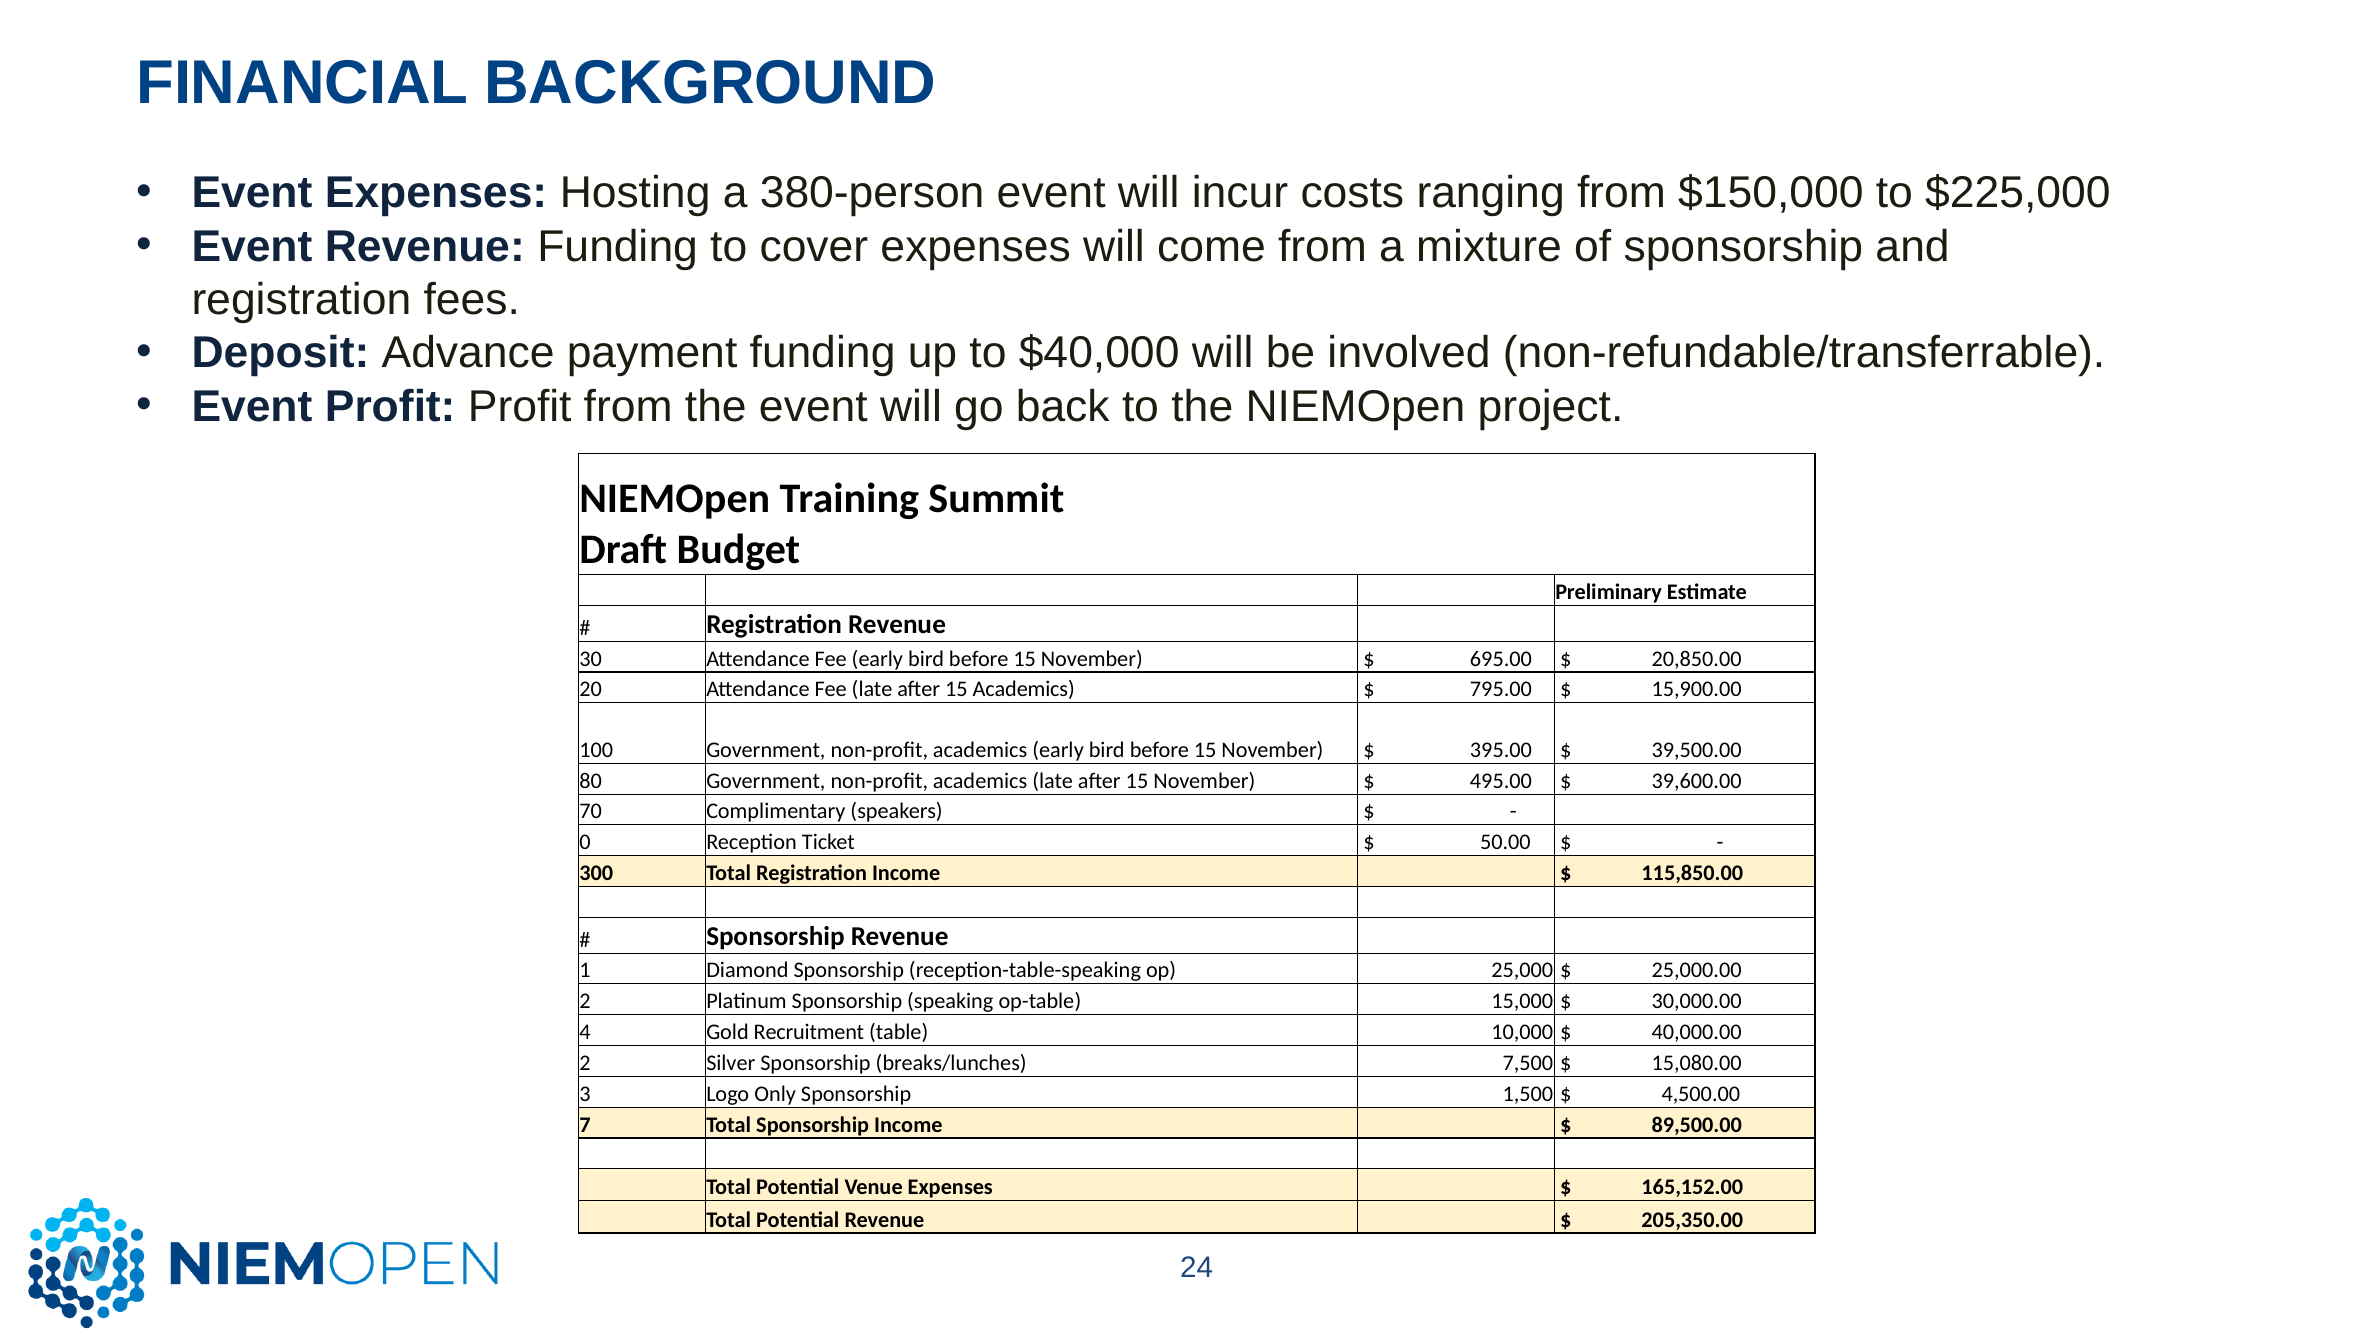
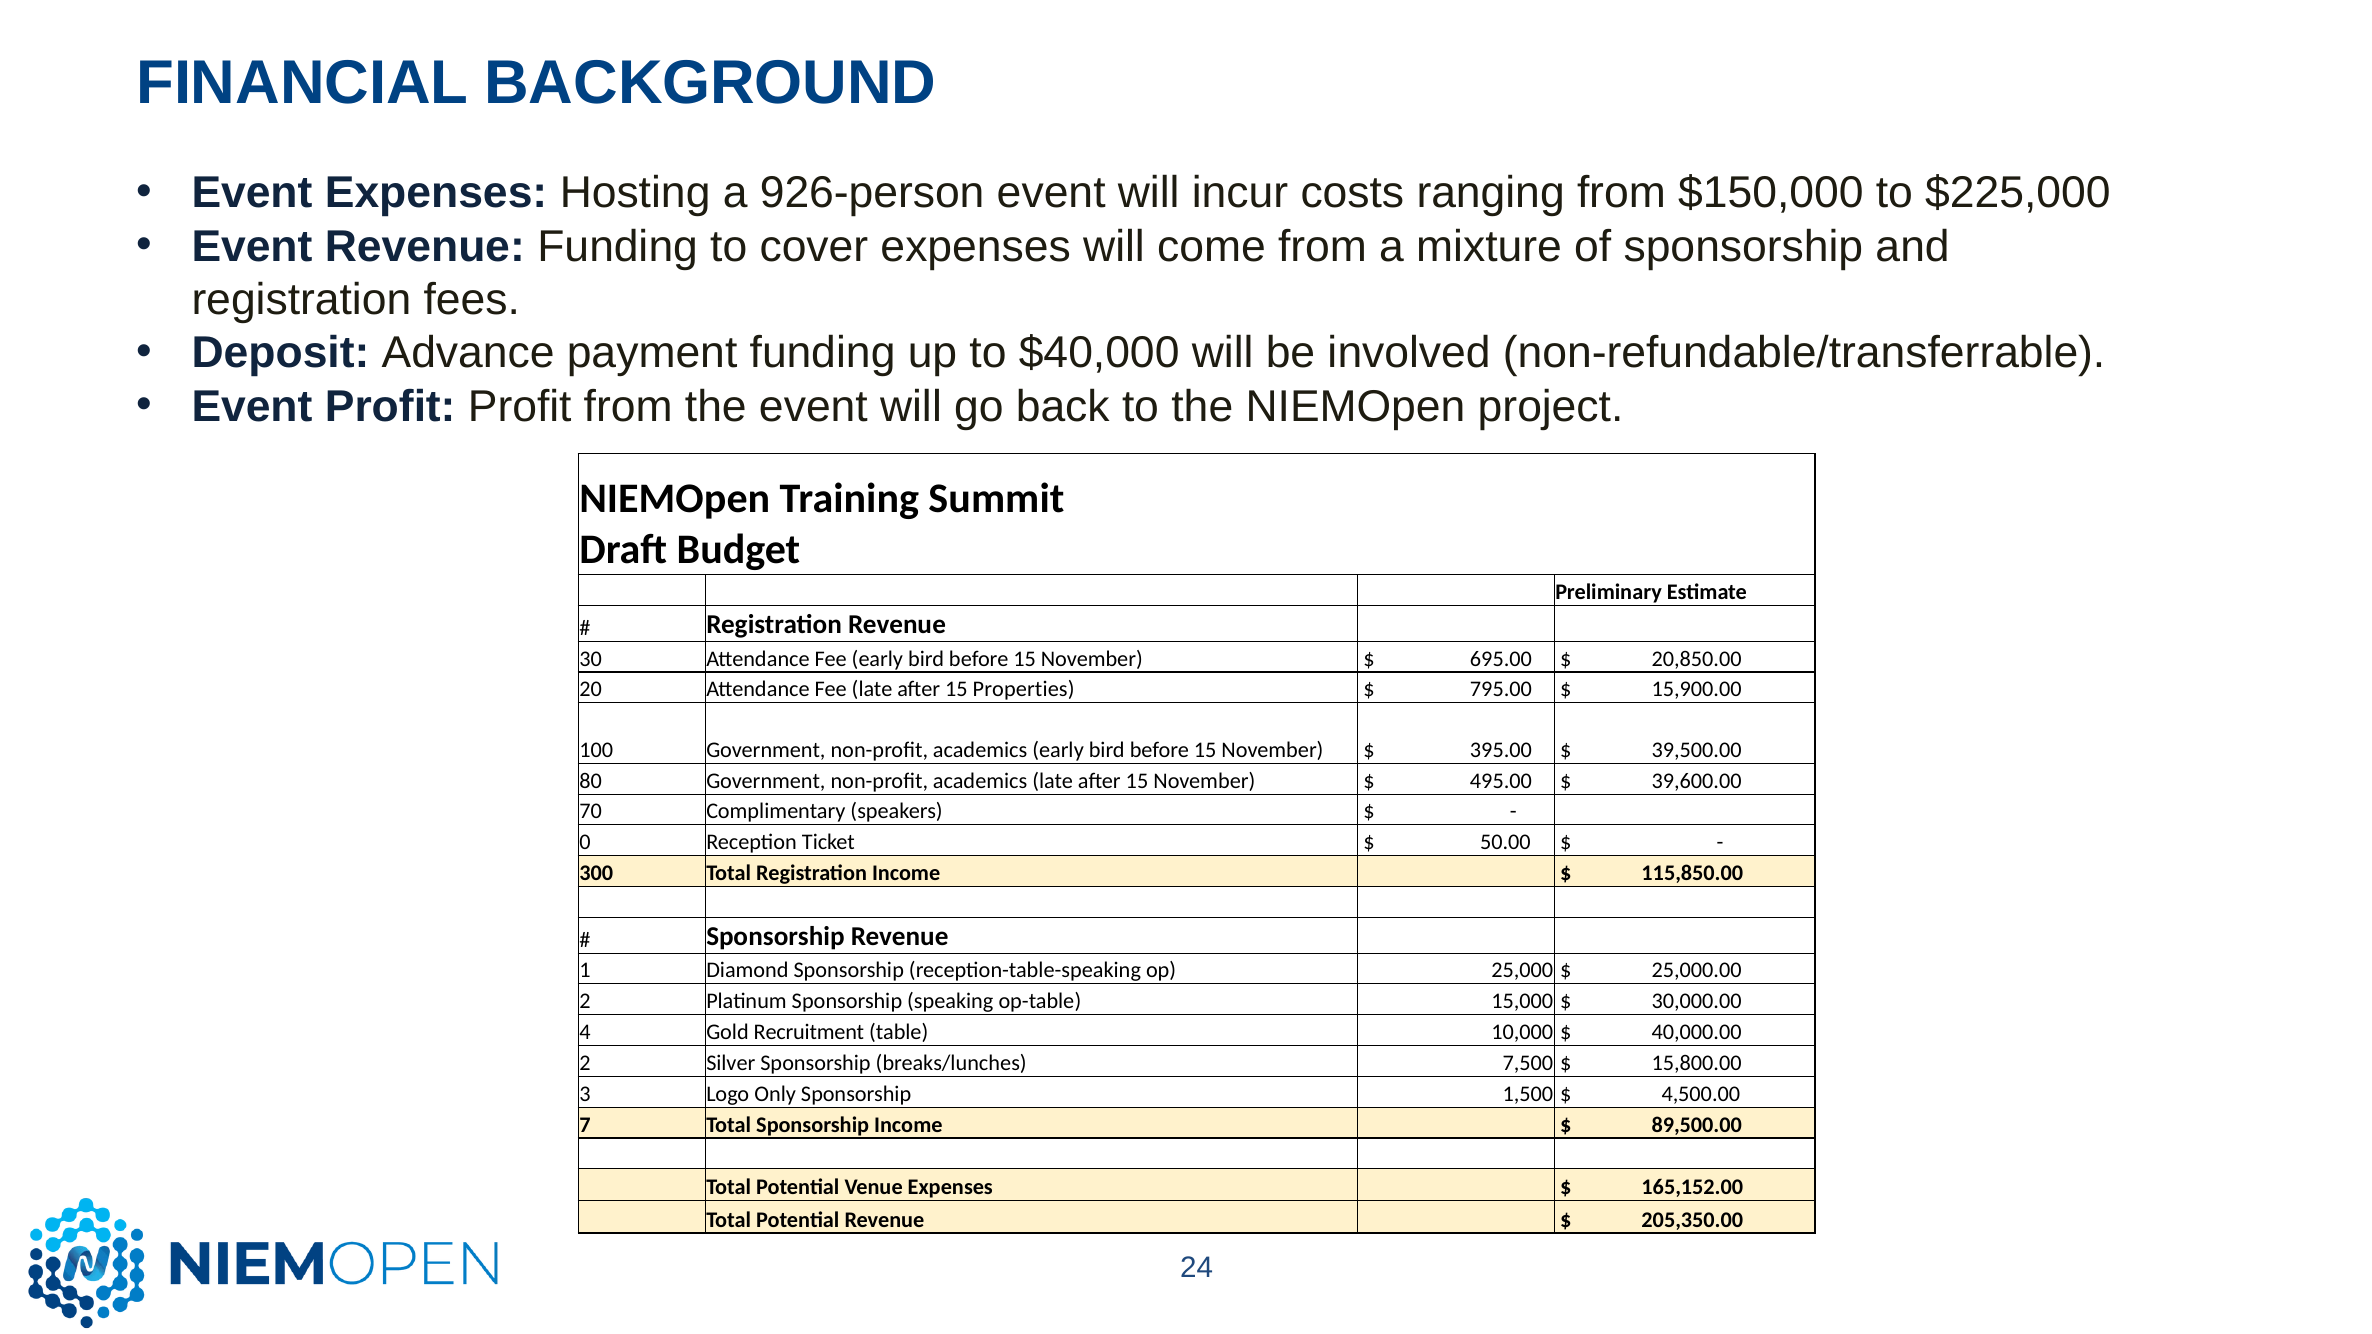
380-person: 380-person -> 926-person (872, 193)
15 Academics: Academics -> Properties (1024, 690)
15,080.00: 15,080.00 -> 15,800.00 (1697, 1063)
